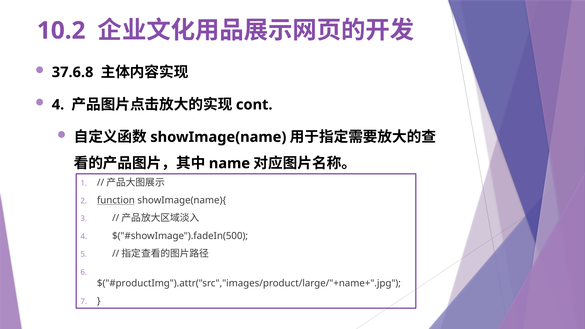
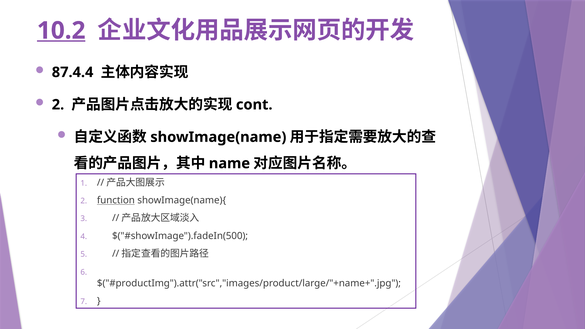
10.2 underline: none -> present (61, 31)
37.6.8: 37.6.8 -> 87.4.4 (73, 72)
4: 4 -> 2 (58, 105)
